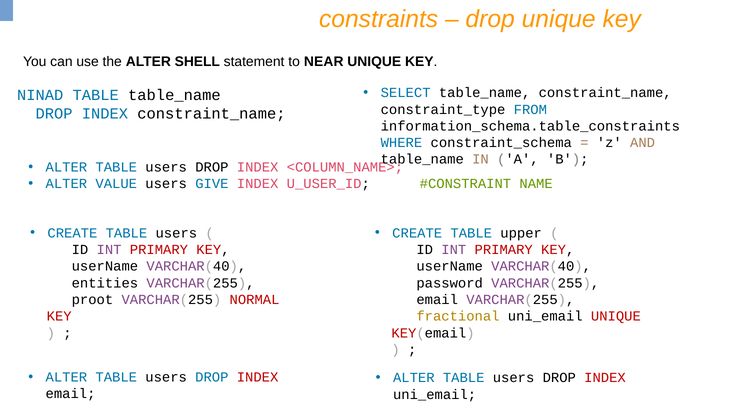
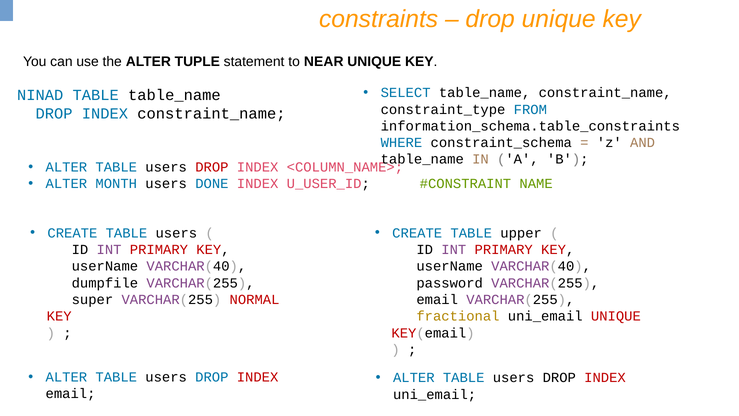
SHELL: SHELL -> TUPLE (197, 62)
DROP colour: black -> red (212, 167)
VALUE: VALUE -> MONTH (116, 184)
GIVE: GIVE -> DONE (212, 184)
entities: entities -> dumpfile (105, 283)
proot: proot -> super (92, 299)
